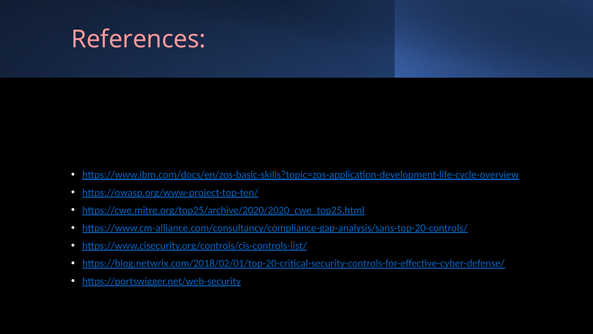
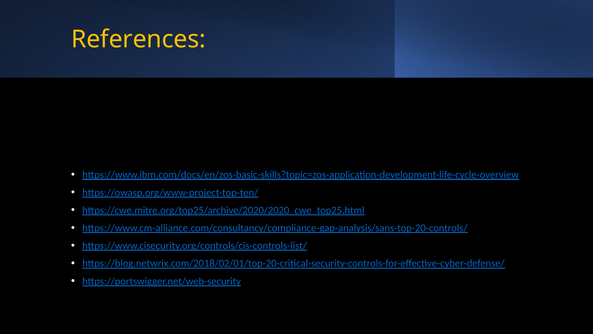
References colour: pink -> yellow (139, 39)
